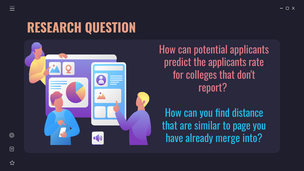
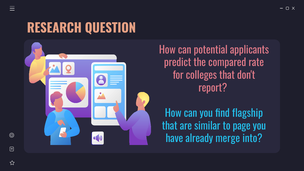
the applicants: applicants -> compared (227, 63)
distance: distance -> flagship (248, 113)
